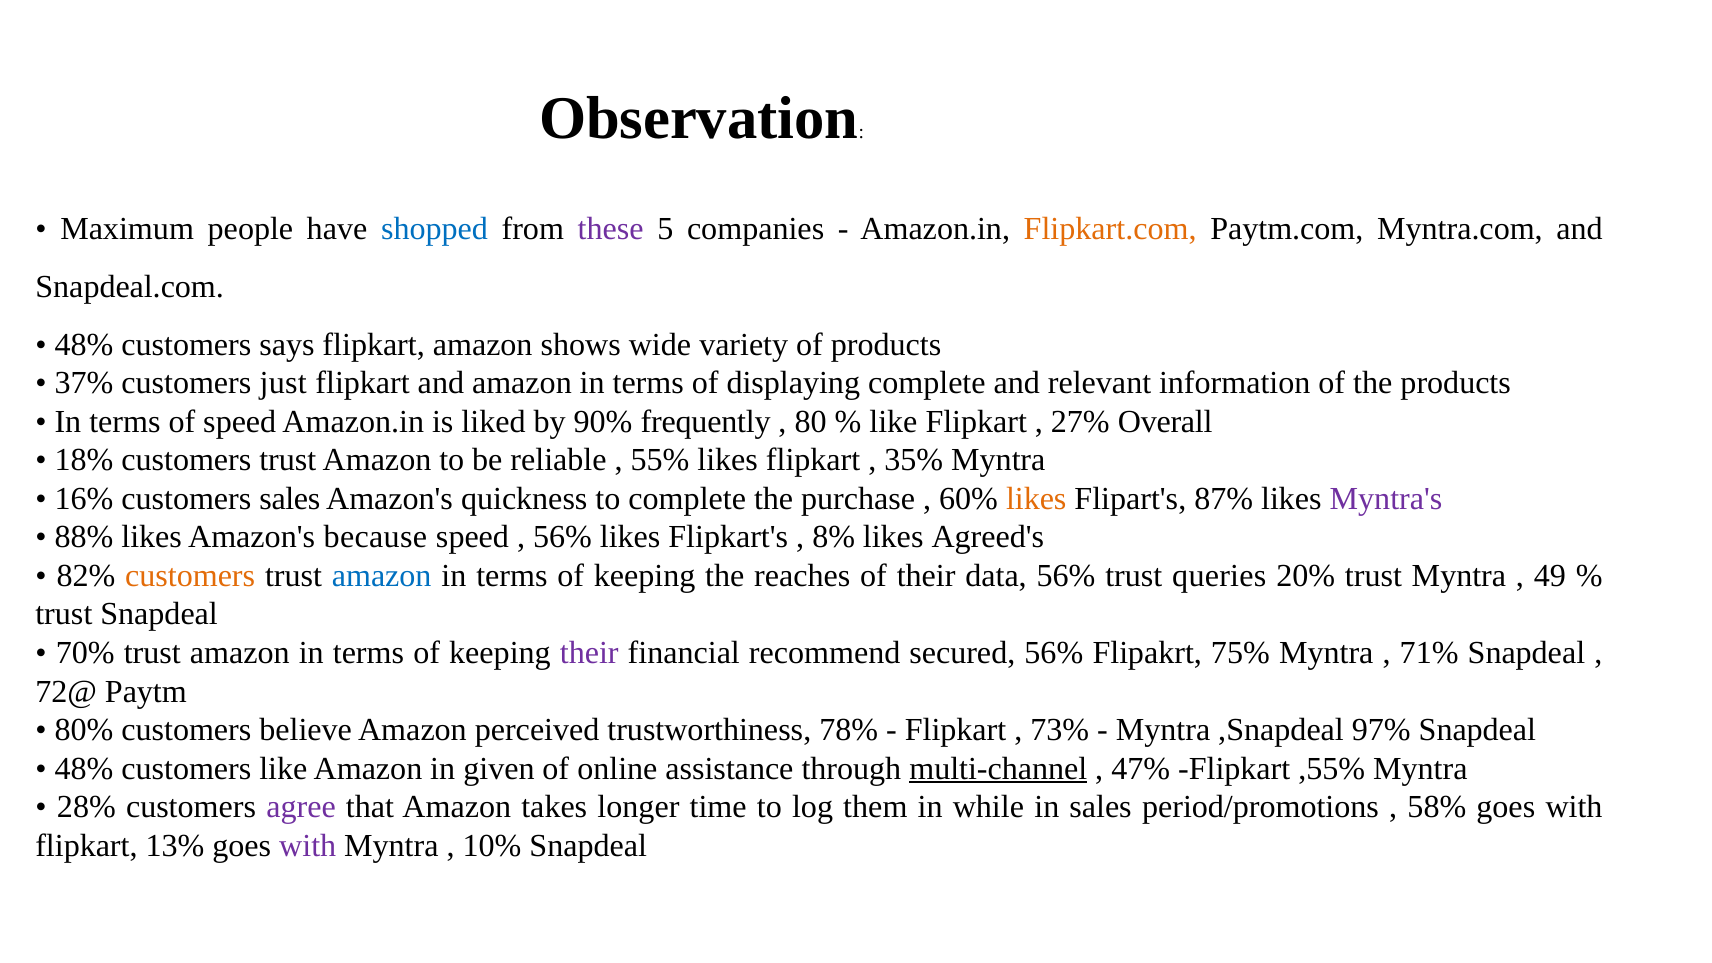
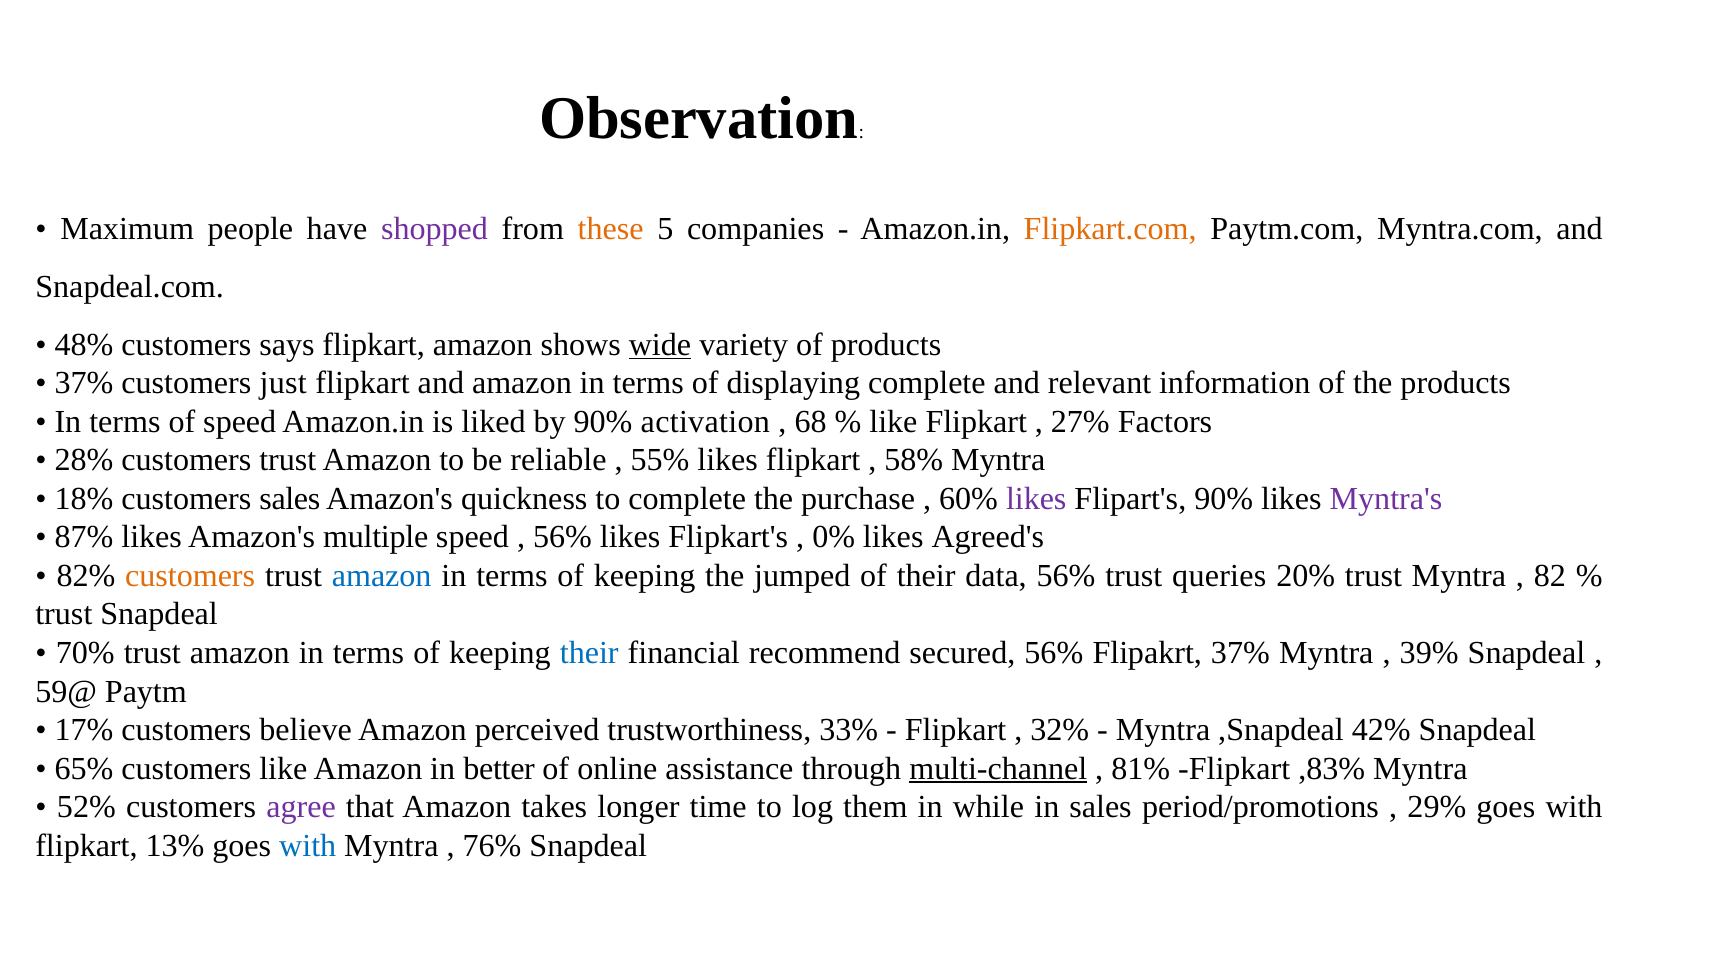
shopped colour: blue -> purple (435, 229)
these colour: purple -> orange (611, 229)
wide underline: none -> present (660, 345)
frequently: frequently -> activation (705, 422)
80: 80 -> 68 (811, 422)
Overall: Overall -> Factors (1165, 422)
18%: 18% -> 28% (84, 460)
35%: 35% -> 58% (914, 460)
16%: 16% -> 18% (84, 499)
likes colour: orange -> purple (1036, 499)
Flipart's 87%: 87% -> 90% (1224, 499)
88%: 88% -> 87% (84, 537)
because: because -> multiple (376, 537)
8%: 8% -> 0% (834, 537)
reaches: reaches -> jumped (802, 576)
49: 49 -> 82 (1550, 576)
their colour: purple -> blue (589, 653)
Flipakrt 75%: 75% -> 37% (1240, 653)
71%: 71% -> 39% (1429, 653)
72@: 72@ -> 59@ (66, 691)
80%: 80% -> 17% (84, 730)
78%: 78% -> 33% (849, 730)
73%: 73% -> 32% (1060, 730)
97%: 97% -> 42% (1381, 730)
48%: 48% -> 65% (84, 768)
given: given -> better (499, 768)
47%: 47% -> 81% (1141, 768)
,55%: ,55% -> ,83% (1332, 768)
28%: 28% -> 52% (86, 807)
58%: 58% -> 29% (1437, 807)
with colour: purple -> blue (308, 845)
10%: 10% -> 76% (492, 845)
